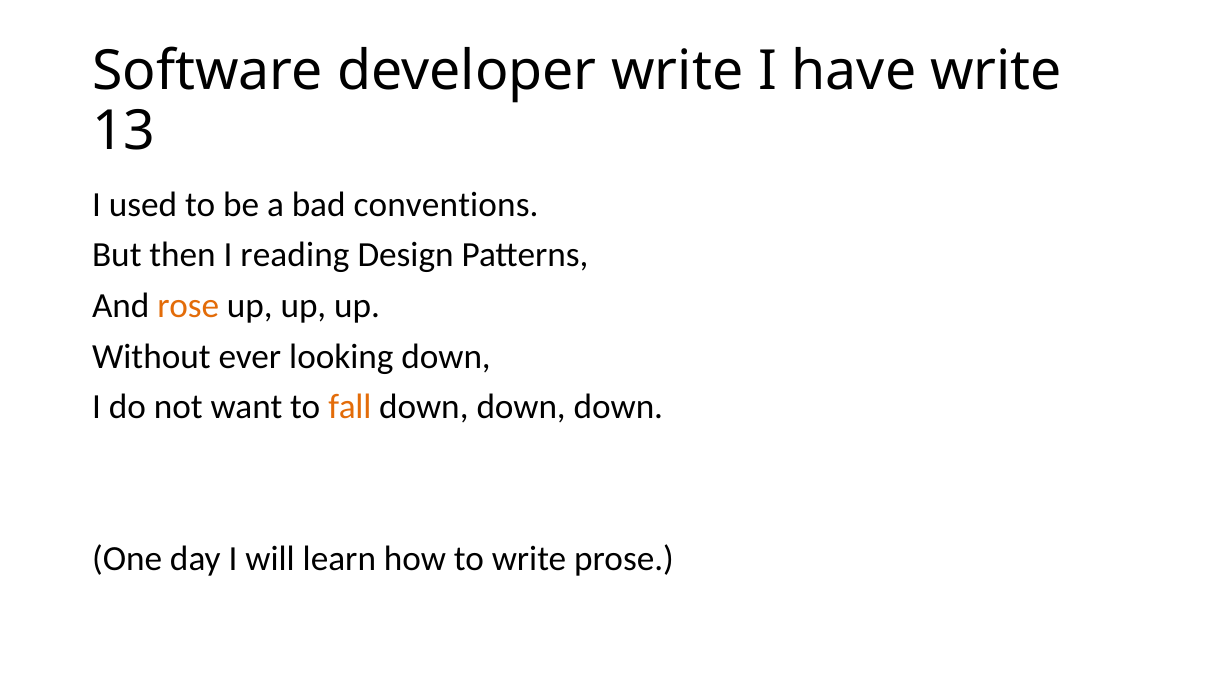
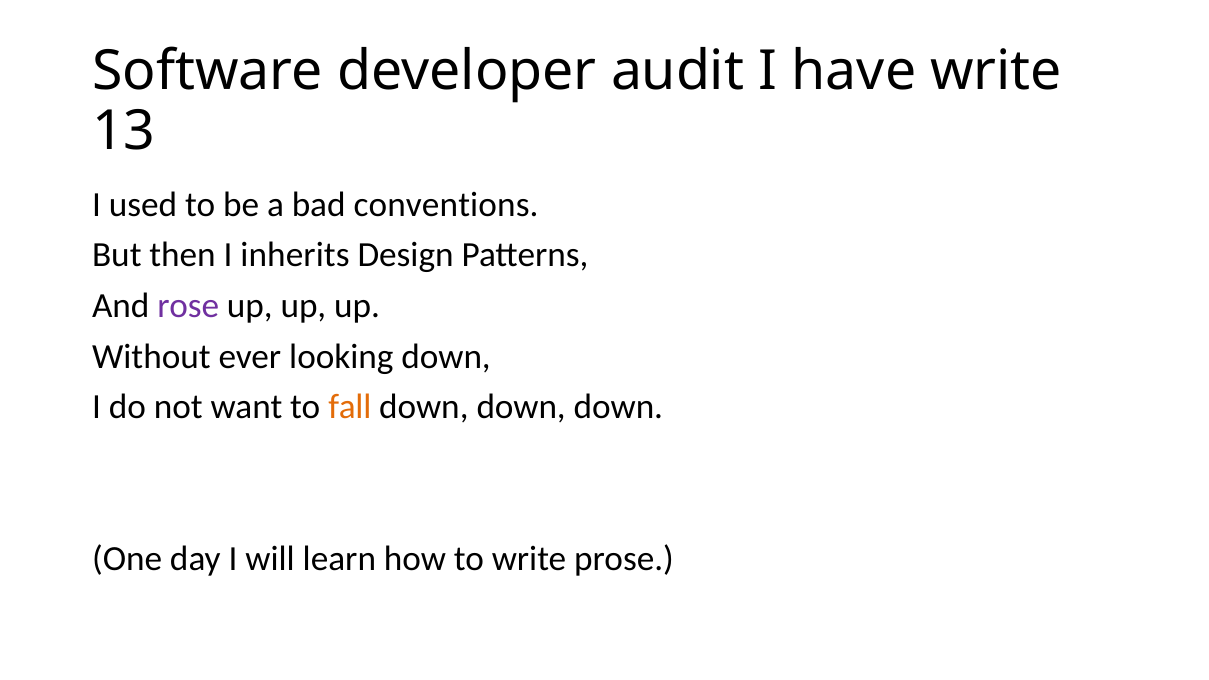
developer write: write -> audit (678, 72)
reading: reading -> inherits (295, 255)
rose colour: orange -> purple (188, 306)
